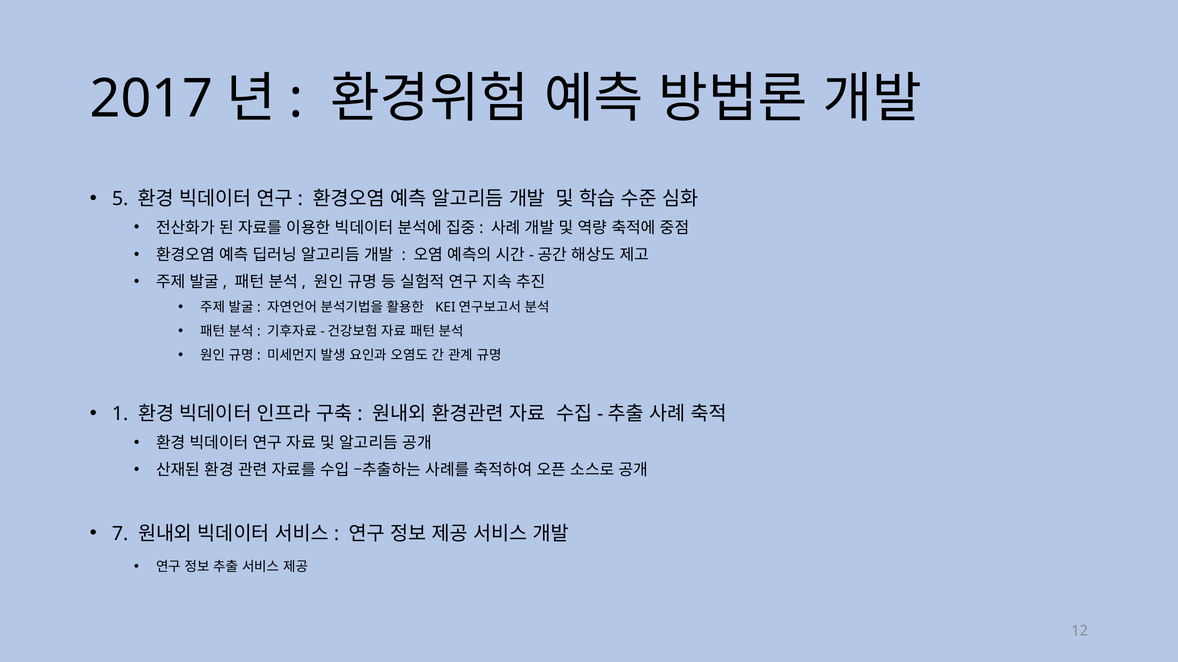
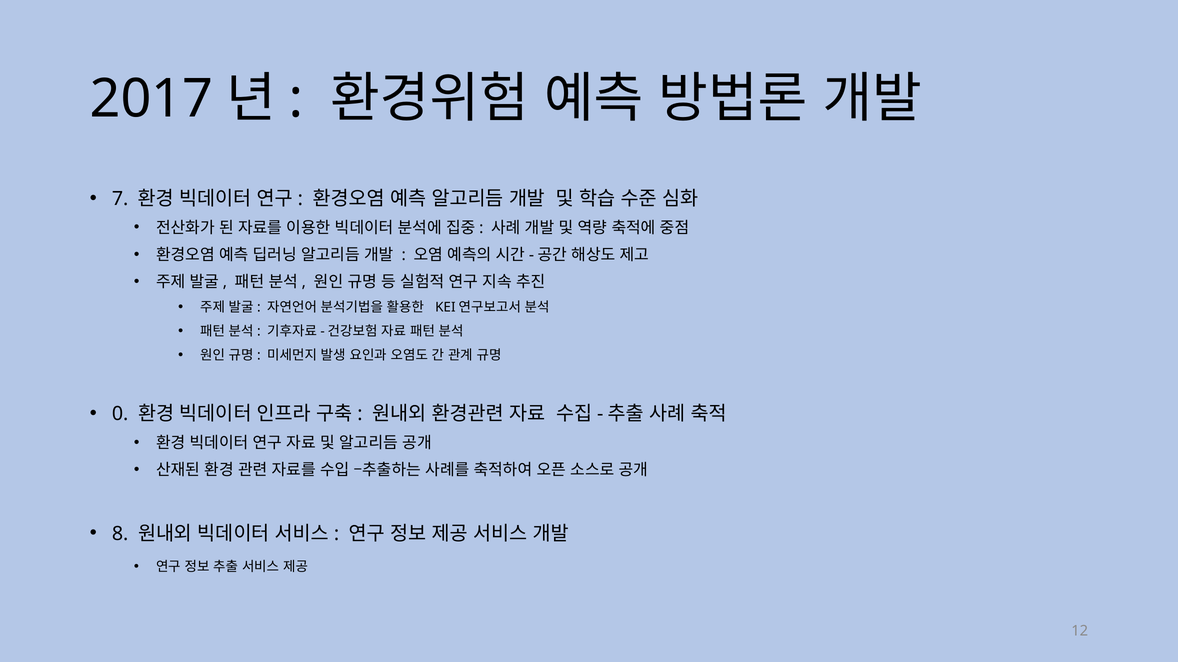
5: 5 -> 7 (120, 199)
1: 1 -> 0 (120, 414)
7: 7 -> 8 (120, 534)
